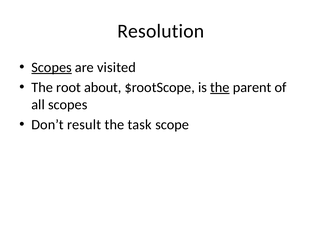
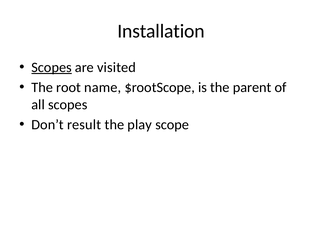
Resolution: Resolution -> Installation (161, 31)
about: about -> name (103, 88)
the underline: present -> none (220, 88)
task: task -> play (140, 125)
